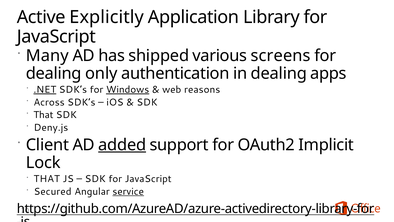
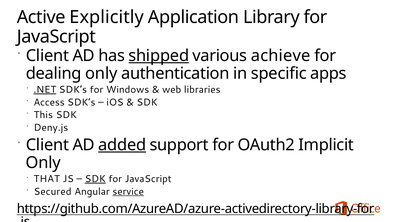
Many: Many -> Client (47, 56)
shipped underline: none -> present (159, 56)
screens: screens -> achieve (281, 56)
in dealing: dealing -> specific (279, 73)
Windows underline: present -> none (128, 90)
reasons: reasons -> libraries (202, 90)
Across: Across -> Access (49, 102)
That: That -> This (43, 115)
Lock: Lock -> Only (43, 162)
SDK underline: none -> present (95, 179)
